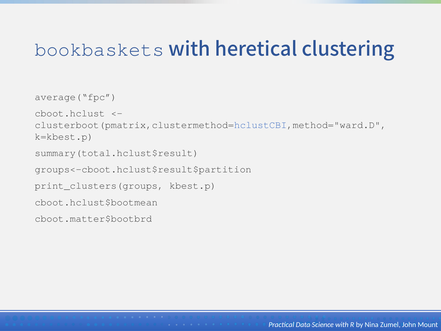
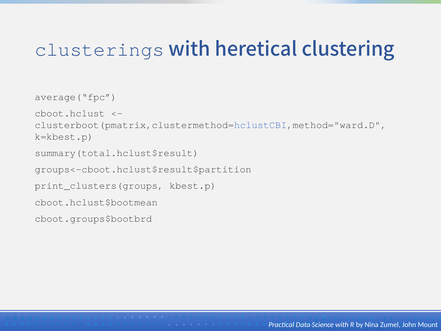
bookbaskets: bookbaskets -> clusterings (99, 49)
cboot.matter$bootbrd: cboot.matter$bootbrd -> cboot.groups$bootbrd (93, 218)
